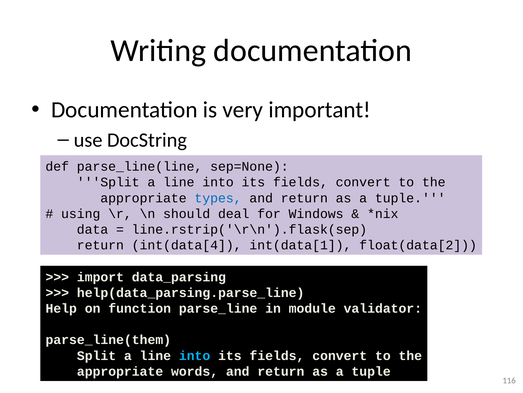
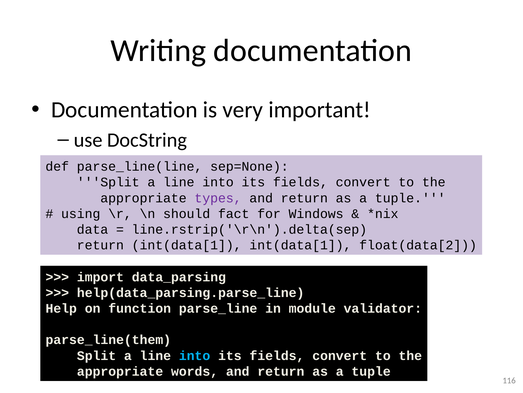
types colour: blue -> purple (218, 198)
deal: deal -> fact (234, 213)
line.rstrip('\r\n').flask(sep: line.rstrip('\r\n').flask(sep -> line.rstrip('\r\n').delta(sep (249, 229)
return int(data[4: int(data[4 -> int(data[1 (187, 245)
